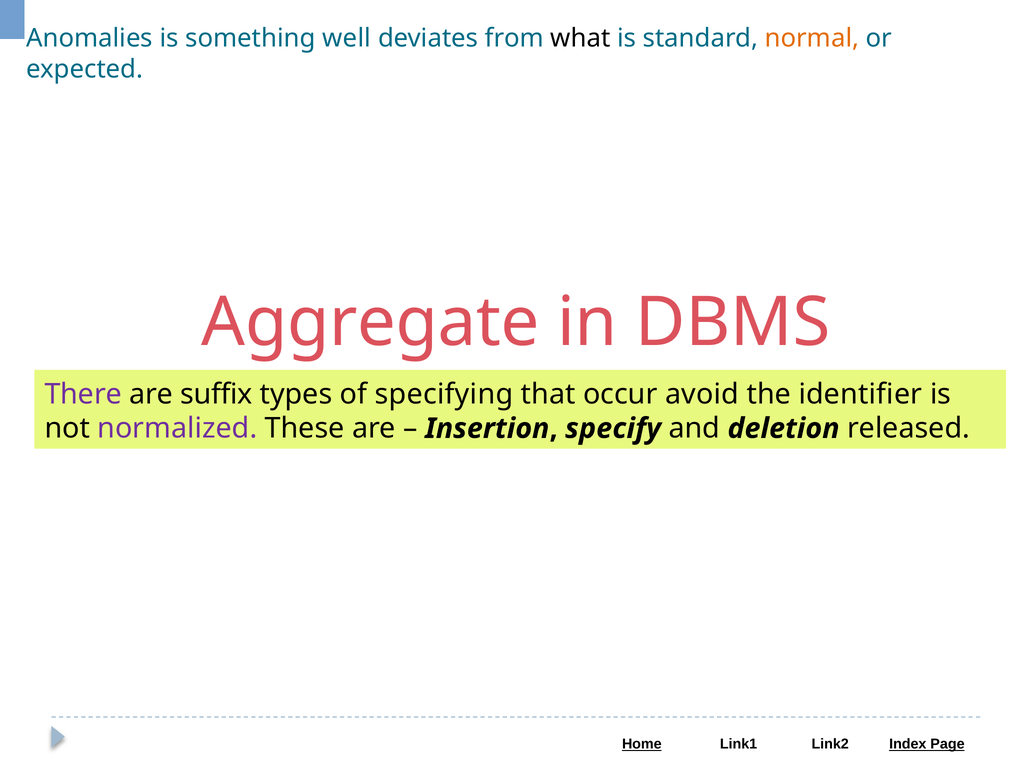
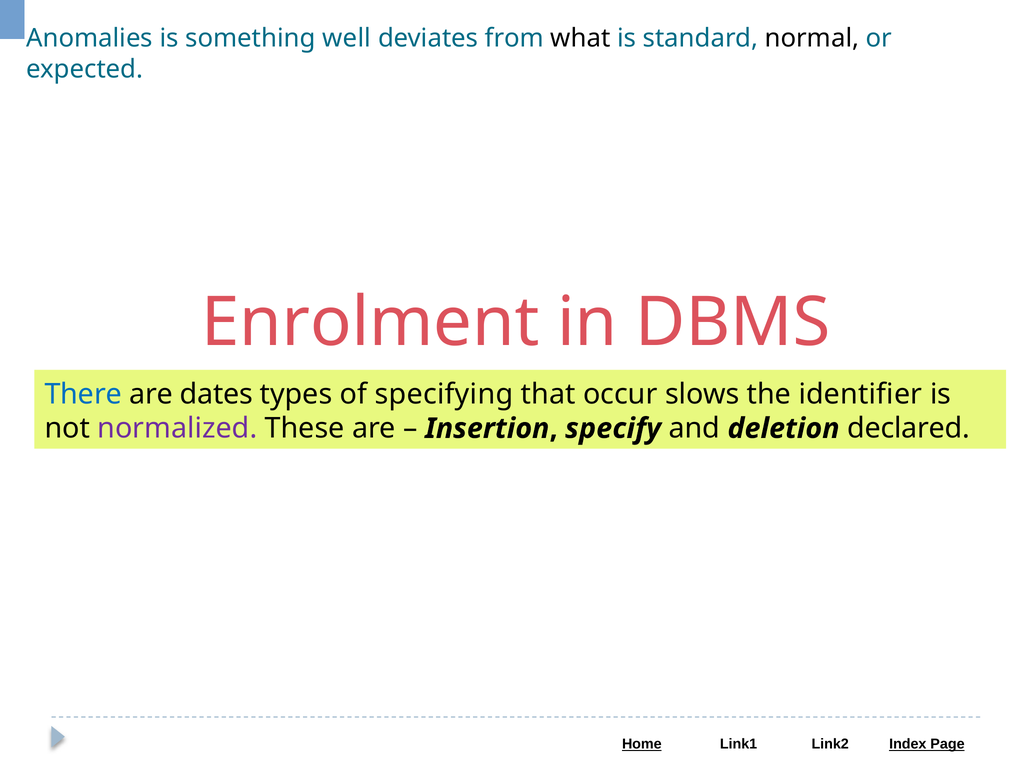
normal colour: orange -> black (812, 38)
Aggregate: Aggregate -> Enrolment (370, 323)
There colour: purple -> blue (83, 394)
suffix: suffix -> dates (216, 394)
avoid: avoid -> slows (702, 394)
released: released -> declared (909, 428)
